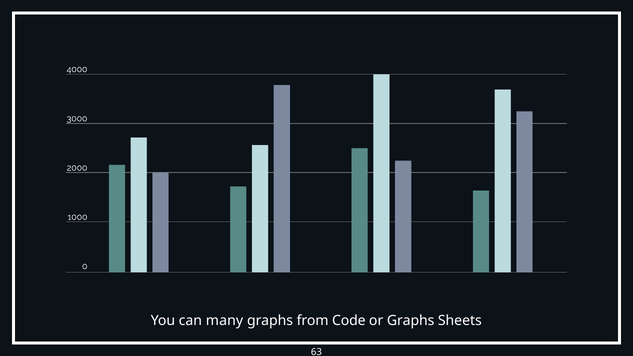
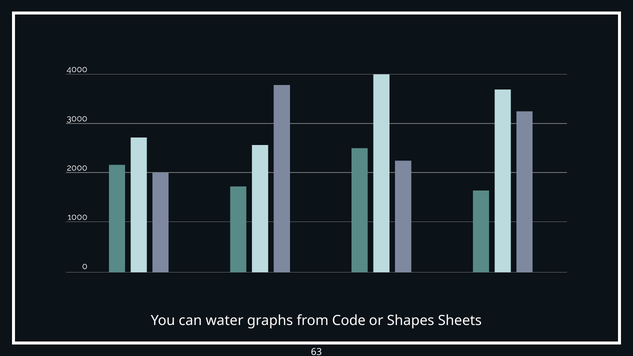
many: many -> water (225, 321)
or Graphs: Graphs -> Shapes (411, 321)
